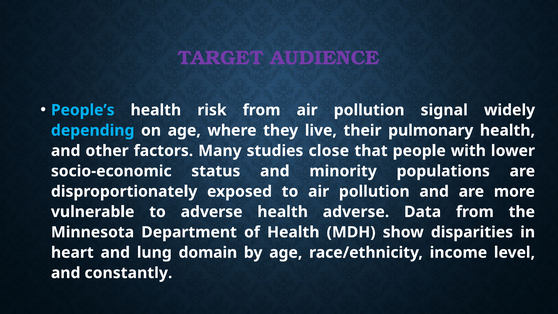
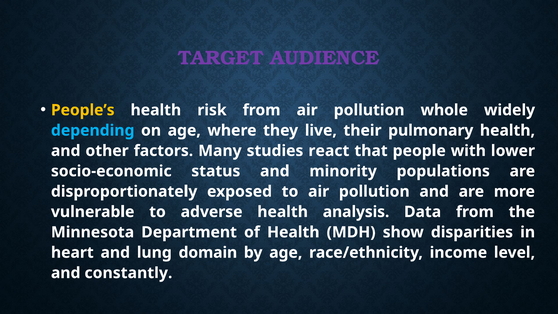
People’s colour: light blue -> yellow (83, 110)
signal: signal -> whole (444, 110)
close: close -> react (329, 151)
health adverse: adverse -> analysis (356, 212)
